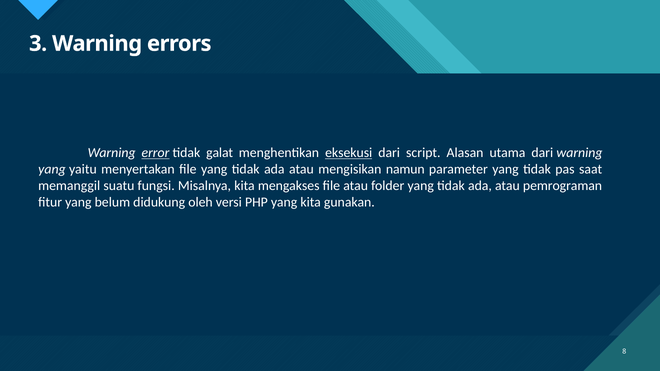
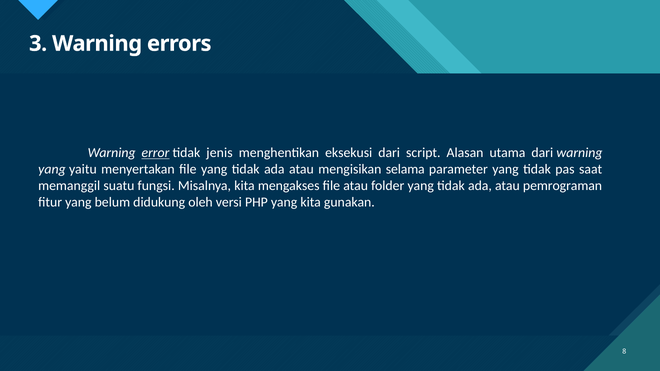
galat: galat -> jenis (220, 153)
eksekusi underline: present -> none (349, 153)
namun: namun -> selama (405, 169)
